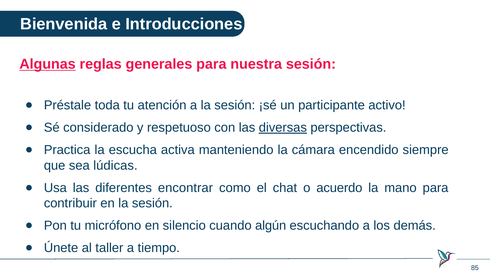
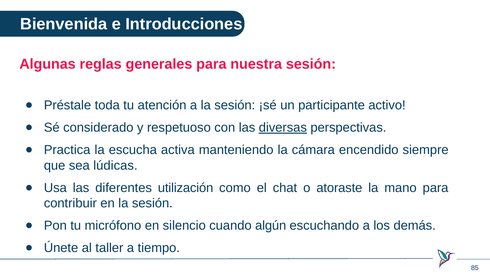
Algunas underline: present -> none (48, 64)
encontrar: encontrar -> utilización (186, 188)
acuerdo: acuerdo -> atoraste (339, 188)
